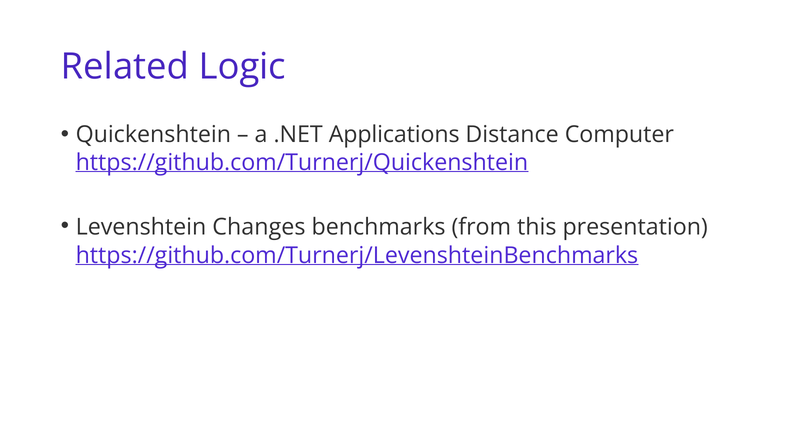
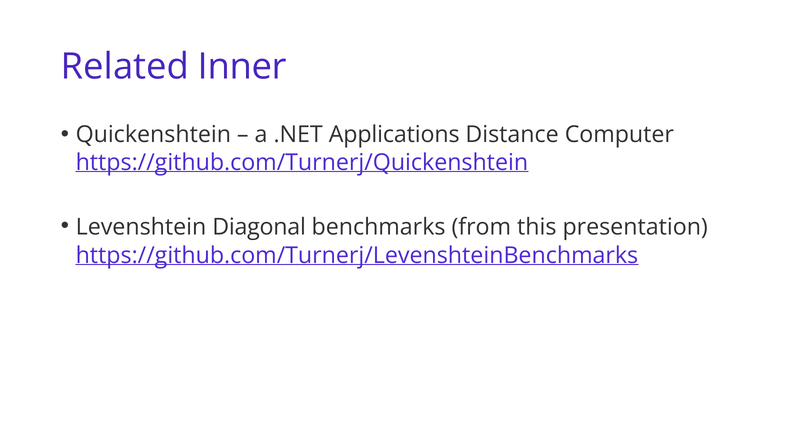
Logic: Logic -> Inner (242, 67)
Changes: Changes -> Diagonal (259, 227)
